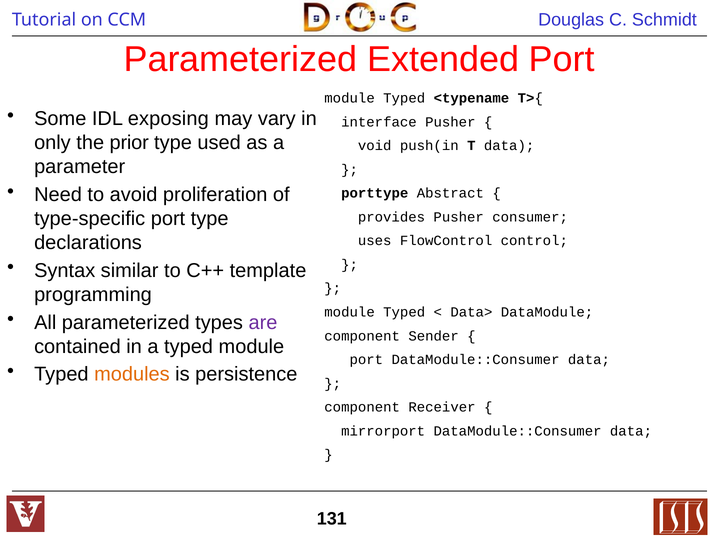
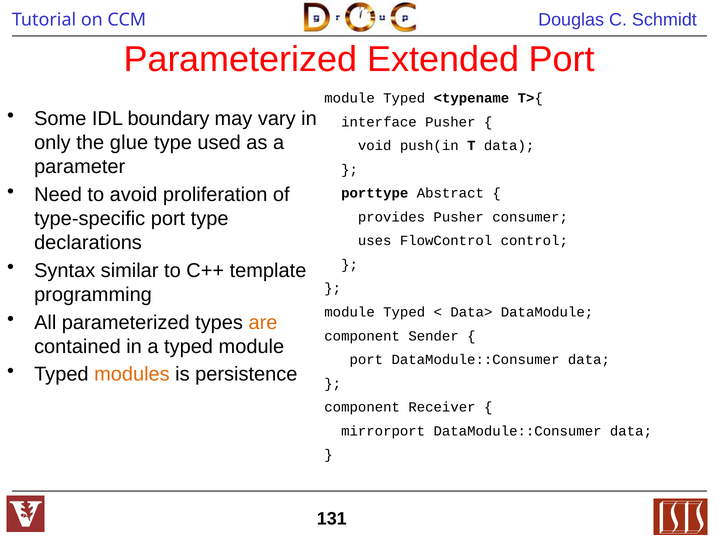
exposing: exposing -> boundary (168, 119)
prior: prior -> glue (129, 143)
are colour: purple -> orange (263, 323)
